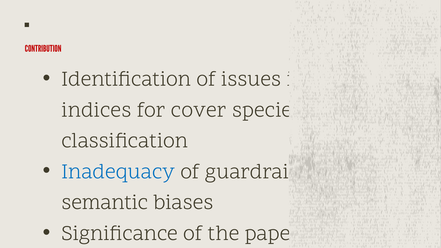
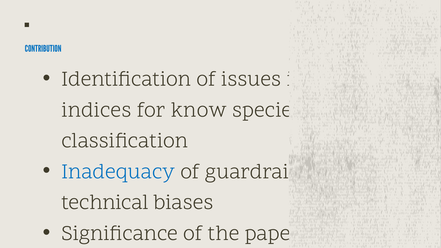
CONTRIBUTION colour: red -> blue (43, 49)
cover: cover -> know (199, 110)
semantic: semantic -> technical (105, 202)
